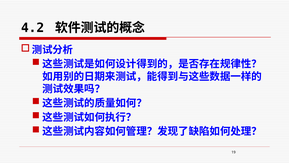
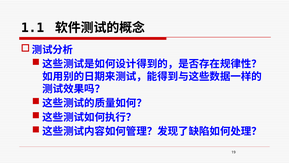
4.2: 4.2 -> 1.1 (33, 28)
